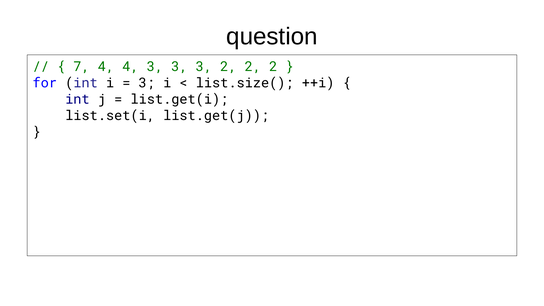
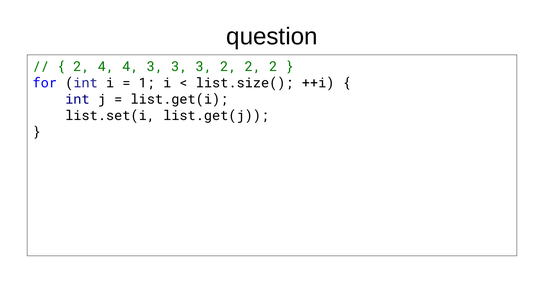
7: 7 -> 2 (81, 67)
3: 3 -> 1 (147, 83)
